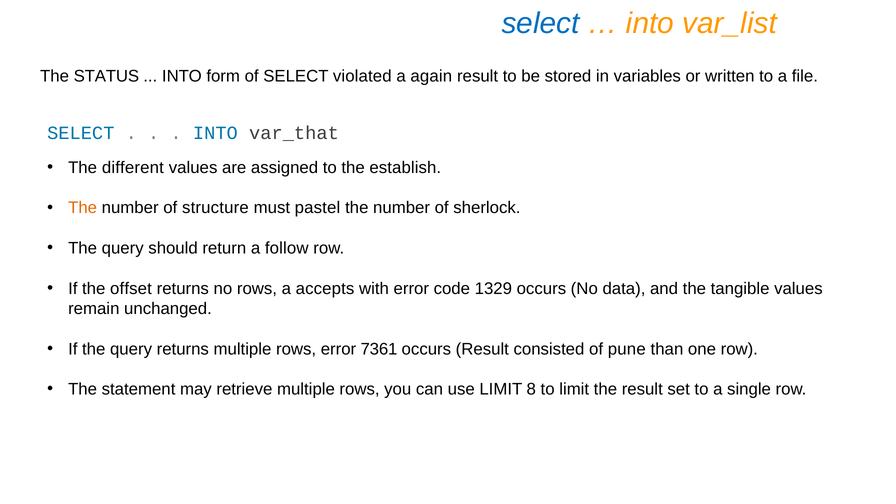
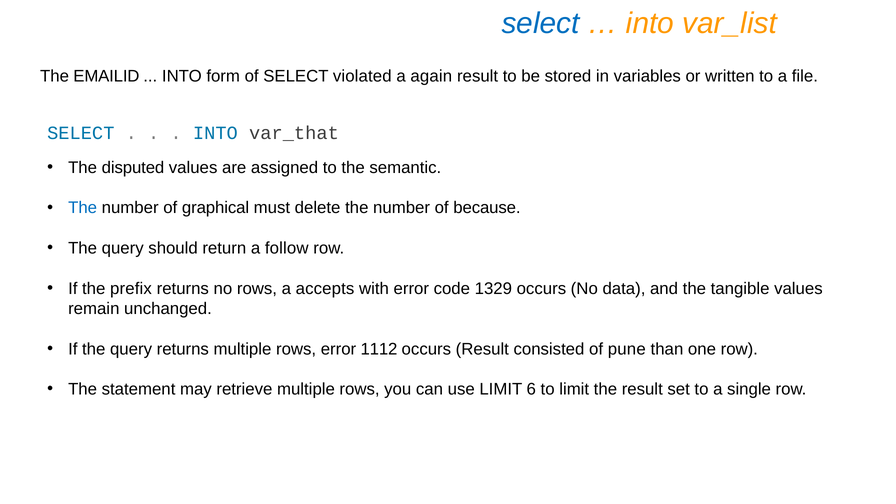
STATUS: STATUS -> EMAILID (106, 76)
different: different -> disputed (133, 168)
establish: establish -> semantic (405, 168)
The colour: orange -> blue (83, 208)
structure: structure -> graphical (216, 208)
pastel: pastel -> delete (318, 208)
sherlock: sherlock -> because (487, 208)
offset: offset -> prefix (131, 288)
7361: 7361 -> 1112 (379, 349)
8: 8 -> 6 (531, 389)
